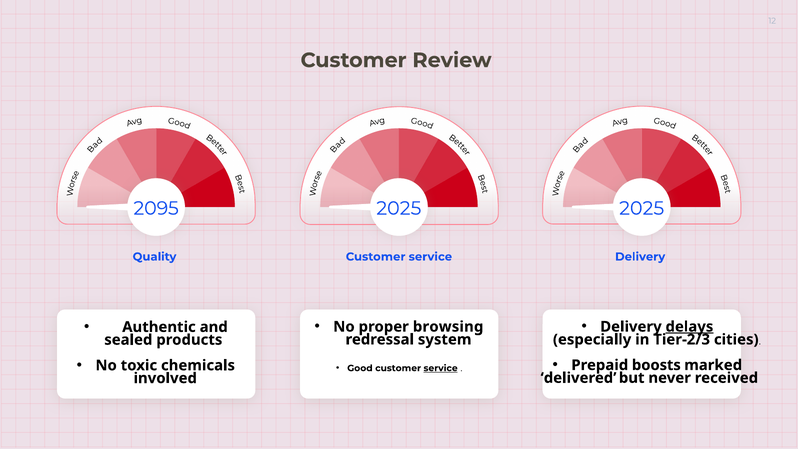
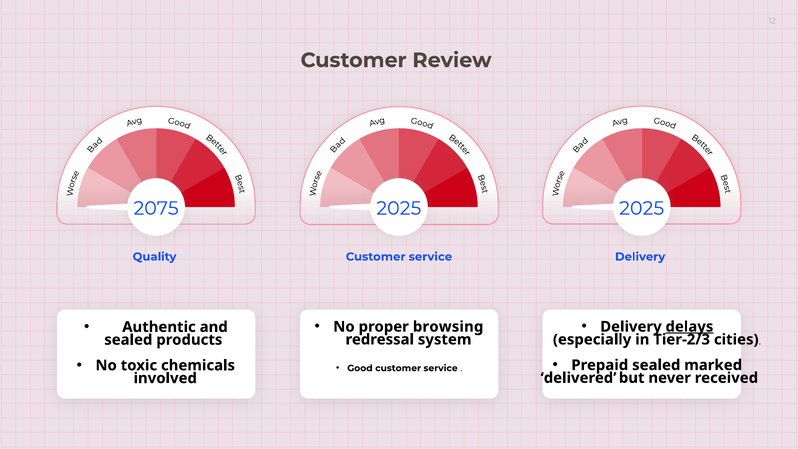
2095: 2095 -> 2075 (156, 208)
Prepaid boosts: boosts -> sealed (656, 365)
service underline: present -> none (441, 368)
